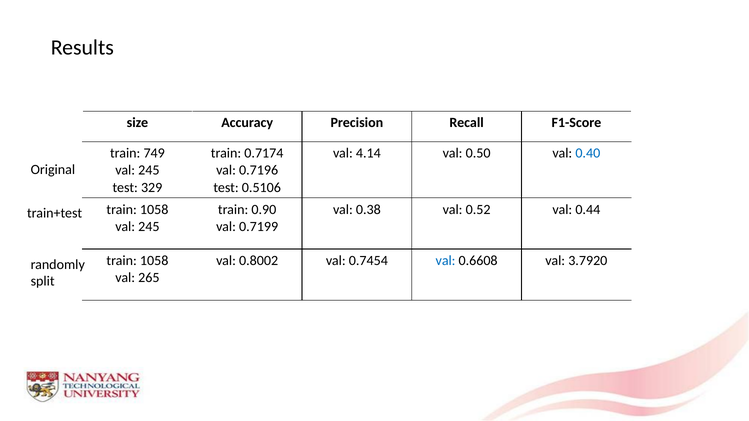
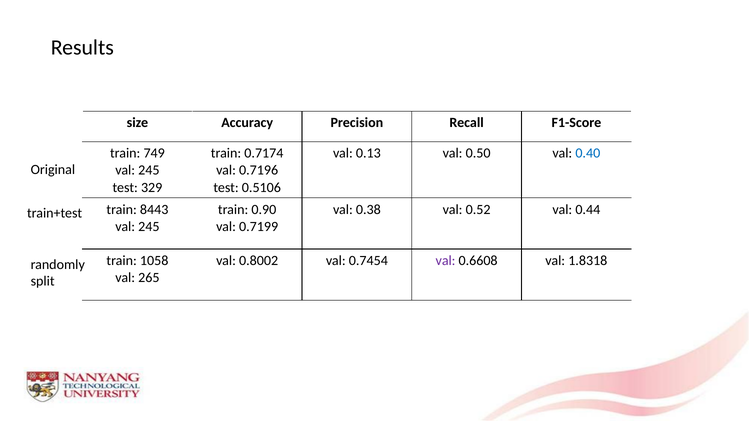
4.14: 4.14 -> 0.13 (368, 153)
1058: 1058 -> 8443 (154, 210)
val colour: blue -> purple (446, 261)
3.7920: 3.7920 -> 1.8318 (588, 261)
